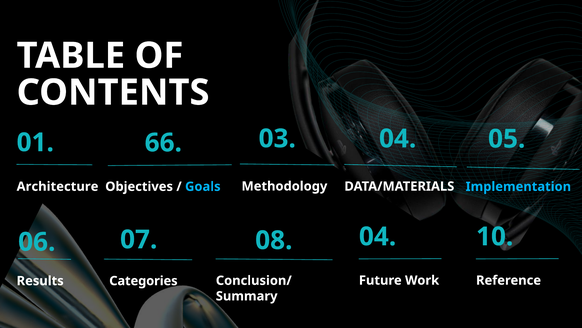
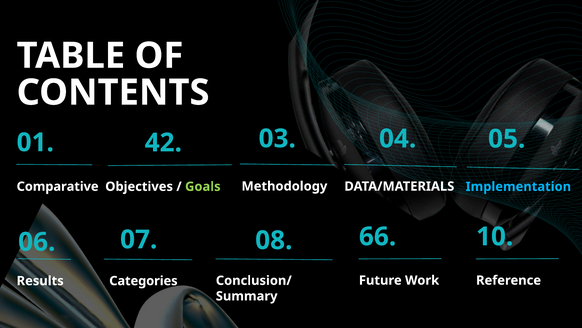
66: 66 -> 42 (163, 142)
Architecture: Architecture -> Comparative (58, 186)
Goals colour: light blue -> light green (203, 186)
08 04: 04 -> 66 (378, 236)
